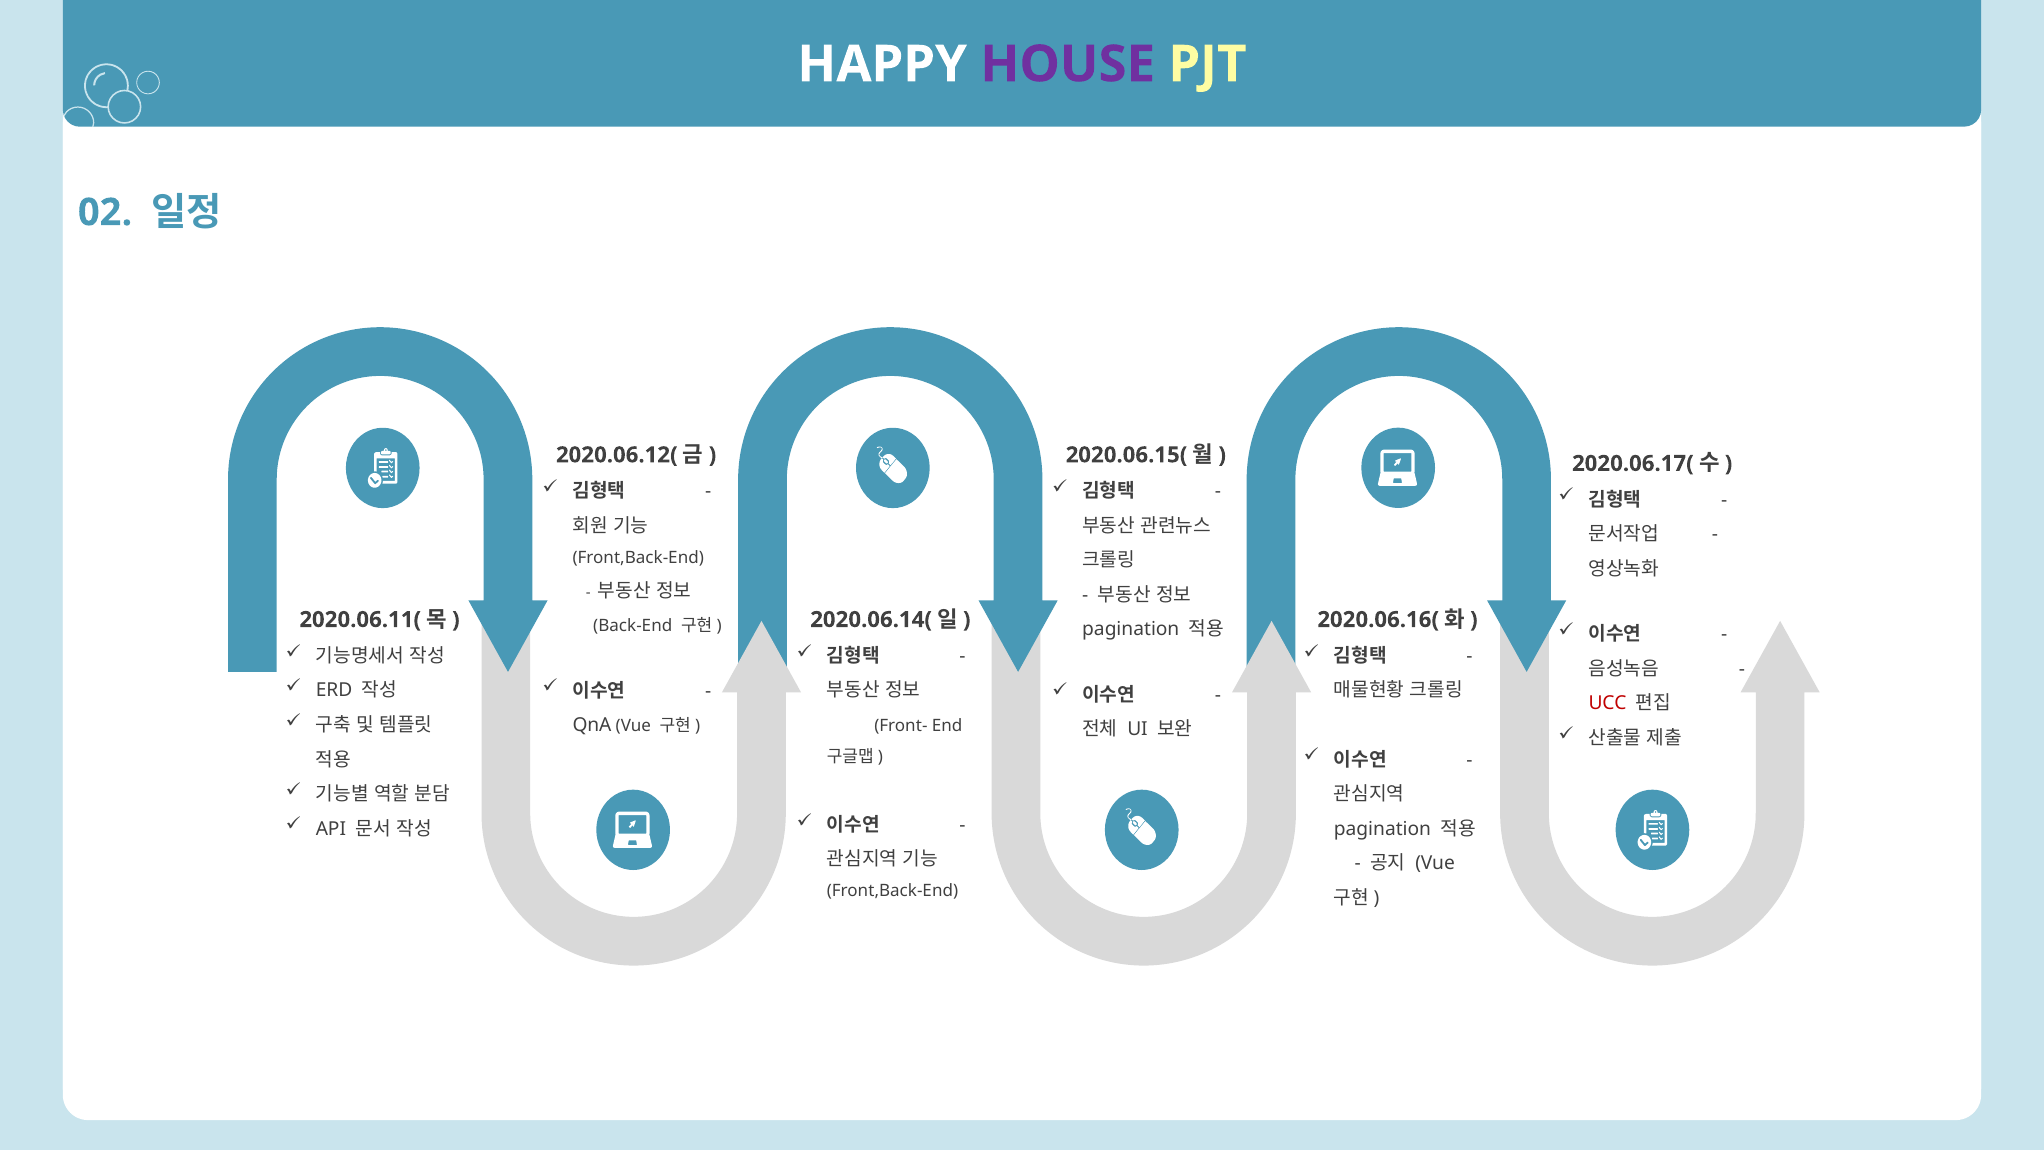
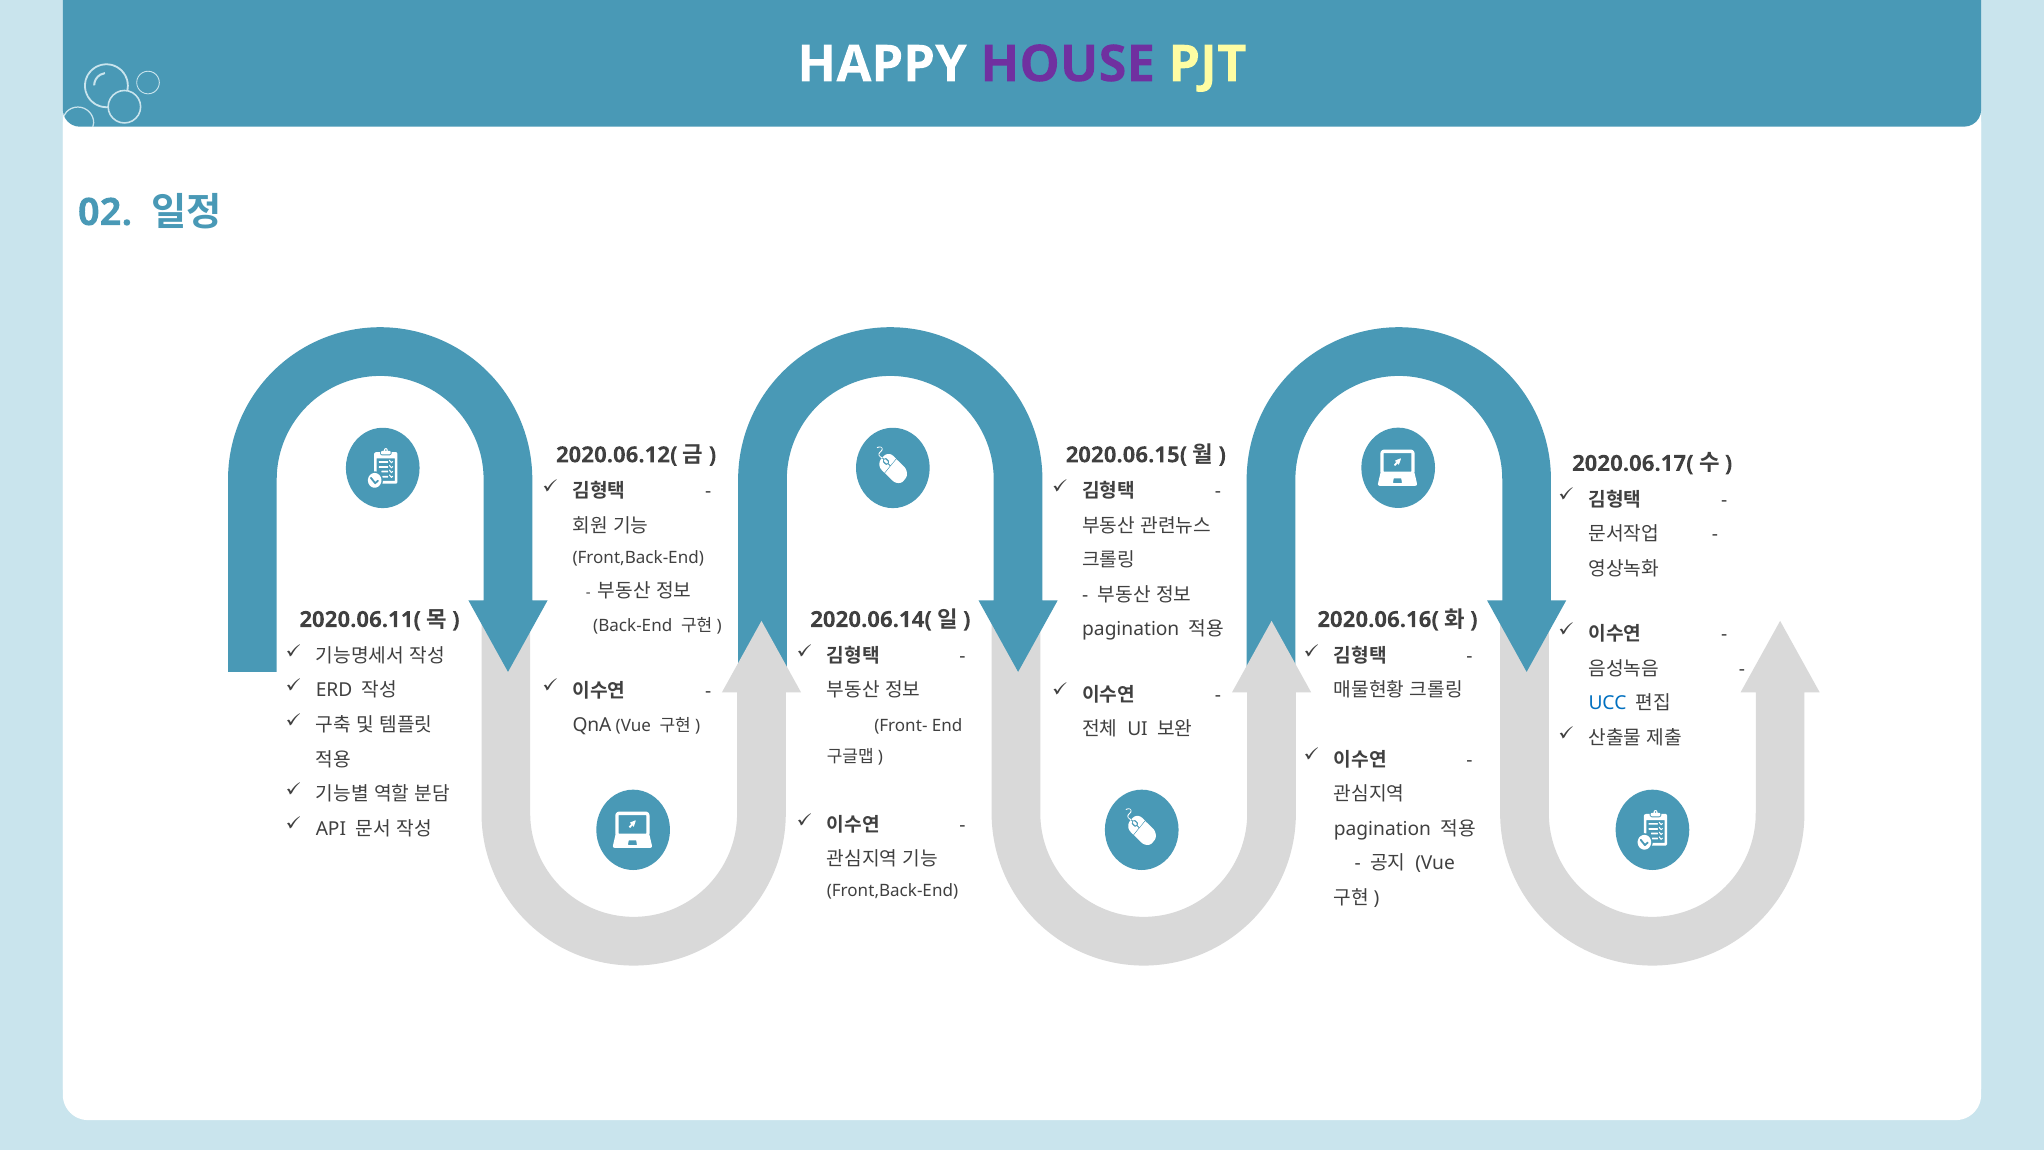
UCC colour: red -> blue (1608, 703)
